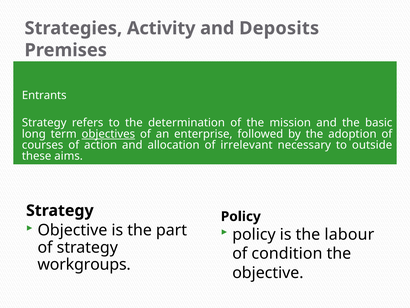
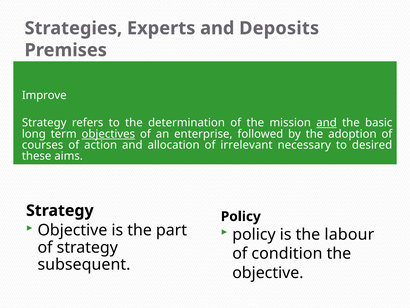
Activity: Activity -> Experts (161, 28)
Entrants: Entrants -> Improve (44, 95)
and underline: none -> present (327, 123)
outside: outside -> desired (372, 145)
workgroups: workgroups -> subsequent (84, 264)
